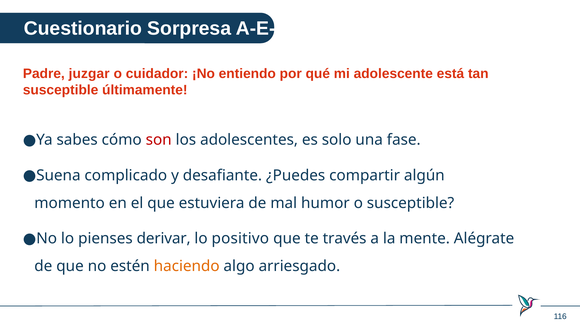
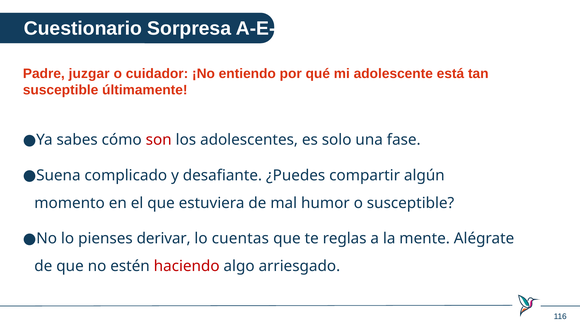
positivo: positivo -> cuentas (240, 239)
través: través -> reglas (345, 239)
haciendo colour: orange -> red (187, 266)
